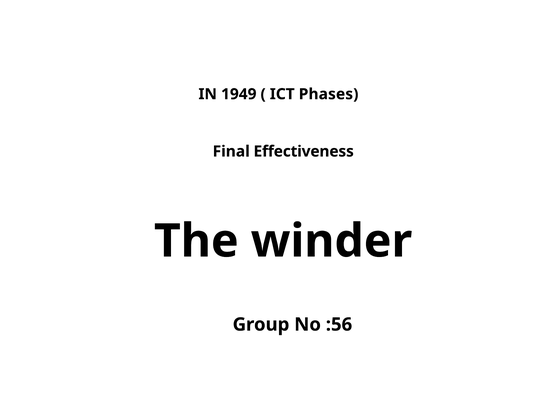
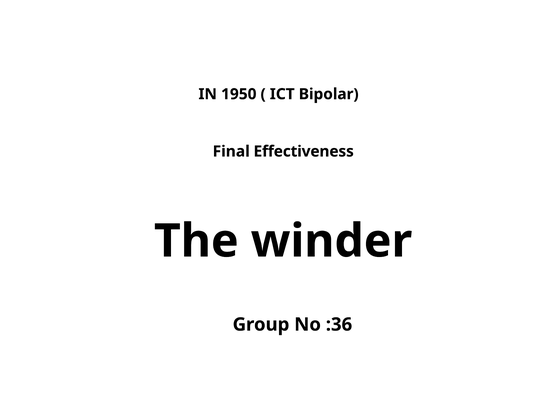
1949: 1949 -> 1950 (239, 94)
Phases: Phases -> Bipolar (329, 94)
:56: :56 -> :36 (339, 324)
